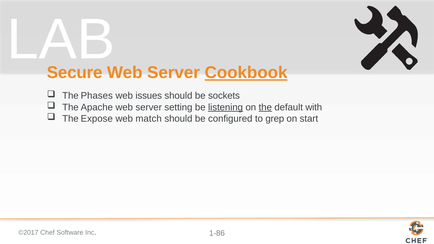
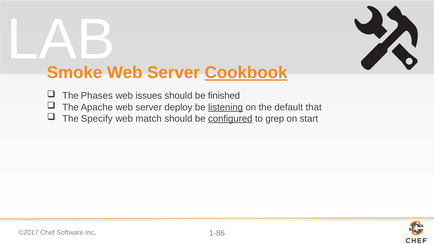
Secure: Secure -> Smoke (75, 73)
sockets: sockets -> finished (224, 96)
setting: setting -> deploy (178, 107)
the underline: present -> none (265, 107)
with: with -> that (314, 107)
Expose: Expose -> Specify (97, 119)
configured underline: none -> present (230, 119)
